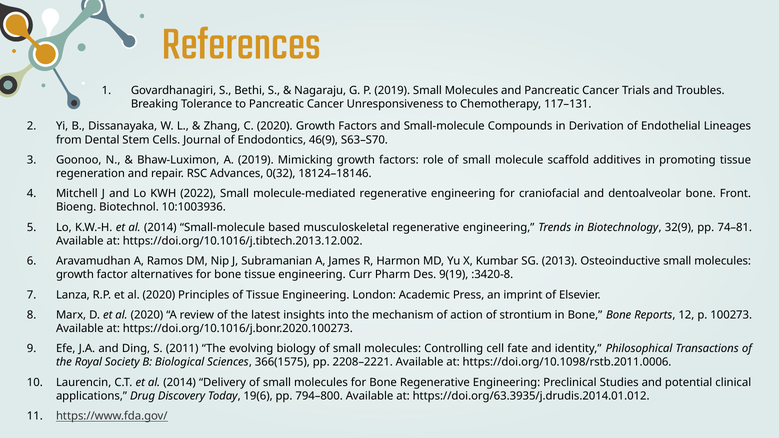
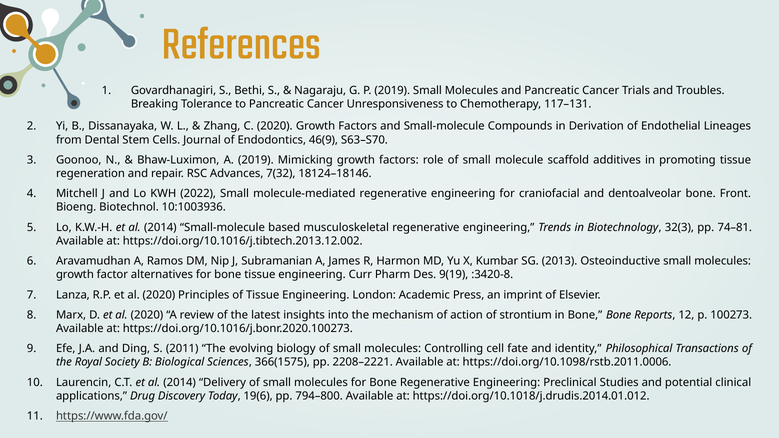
0(32: 0(32 -> 7(32 (281, 174)
32(9: 32(9 -> 32(3 (679, 227)
https://doi.org/63.3935/j.drudis.2014.01.012: https://doi.org/63.3935/j.drudis.2014.01.012 -> https://doi.org/10.1018/j.drudis.2014.01.012 (531, 396)
